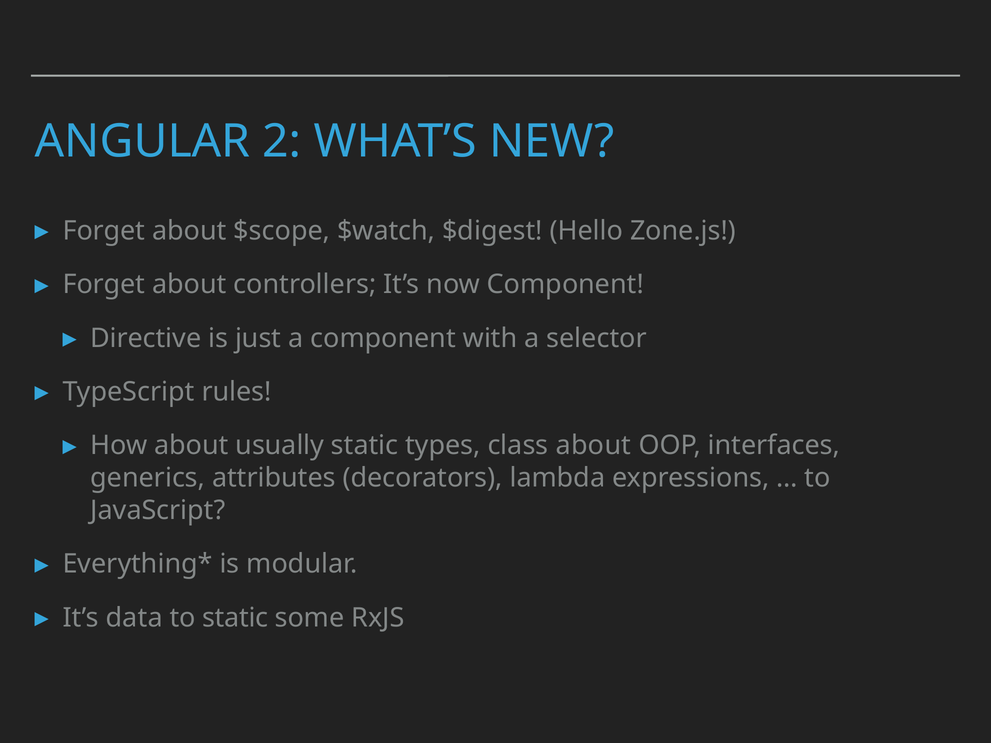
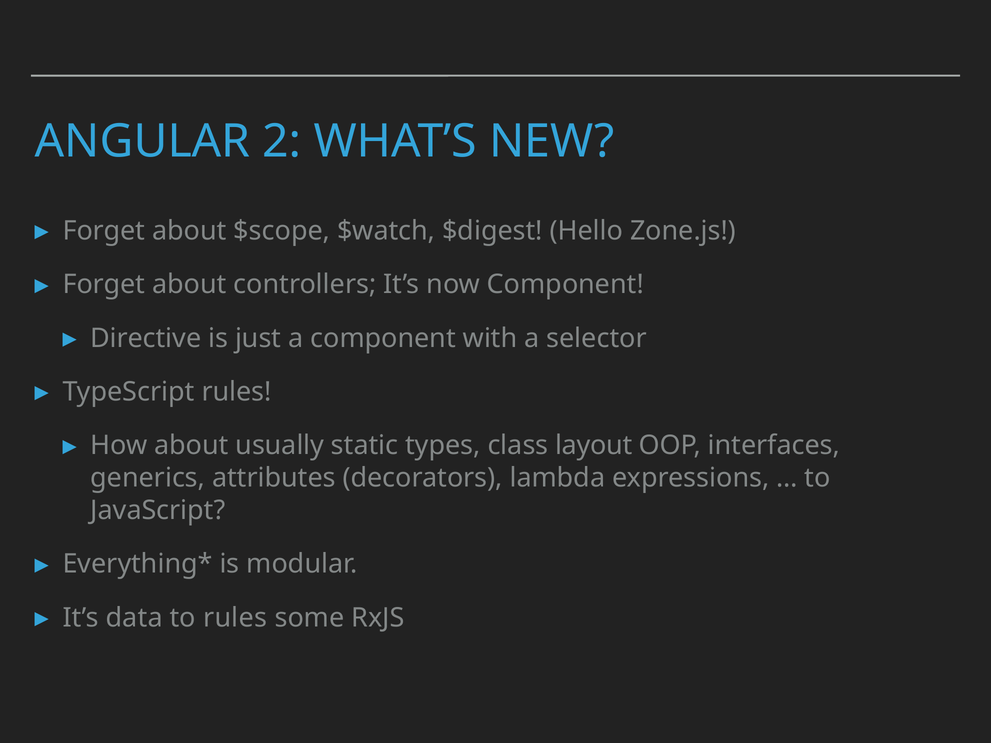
class about: about -> layout (594, 446)
to static: static -> rules (235, 618)
